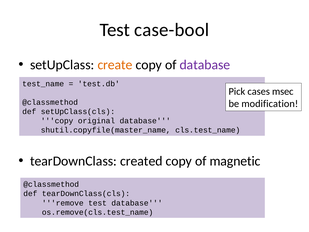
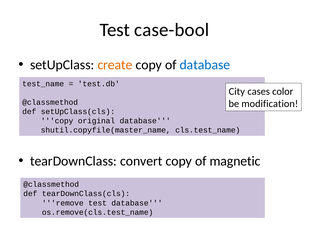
database colour: purple -> blue (205, 65)
Pick: Pick -> City (237, 91)
msec: msec -> color (283, 91)
created: created -> convert (141, 161)
